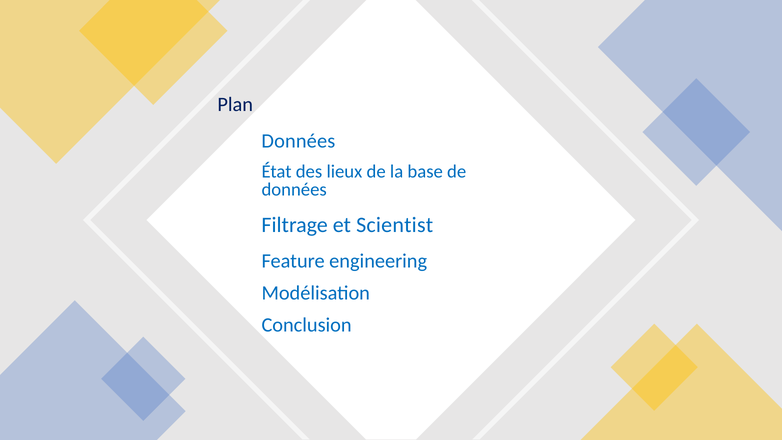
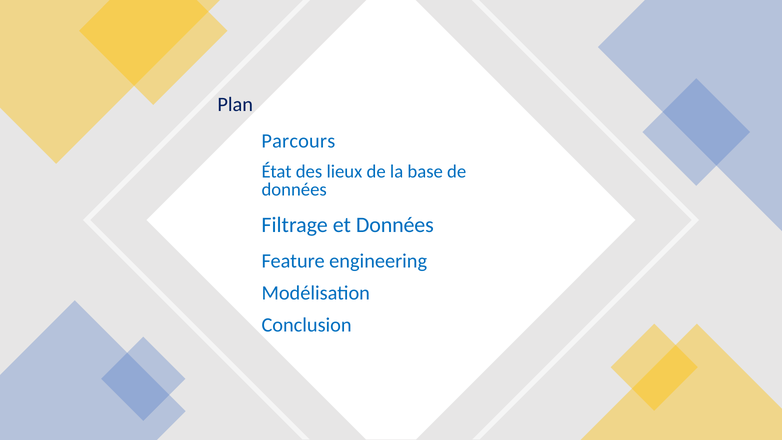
Données: Données -> Parcours (298, 141)
et Scientist: Scientist -> Données (395, 225)
